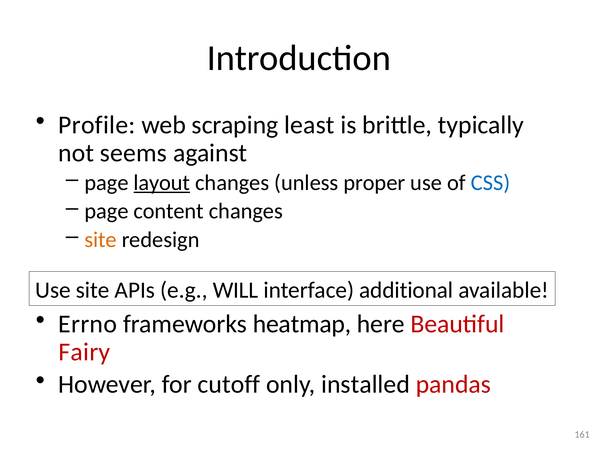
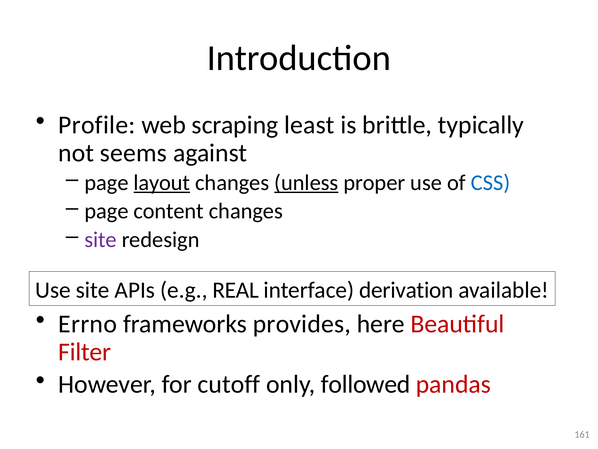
unless underline: none -> present (306, 183)
site colour: orange -> purple (101, 239)
WILL: WILL -> REAL (236, 290)
additional: additional -> derivation (406, 290)
heatmap: heatmap -> provides (302, 324)
Fairy: Fairy -> Filter (85, 351)
installed: installed -> followed (366, 384)
